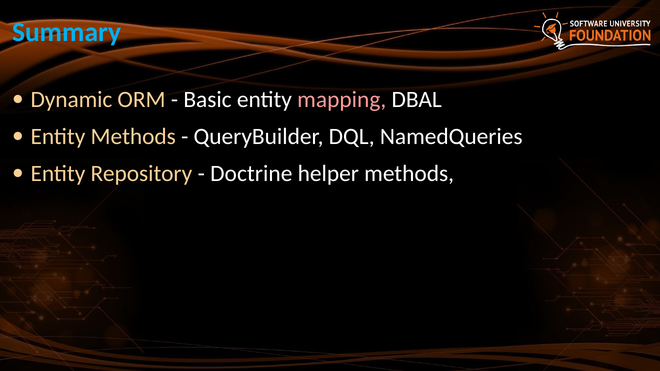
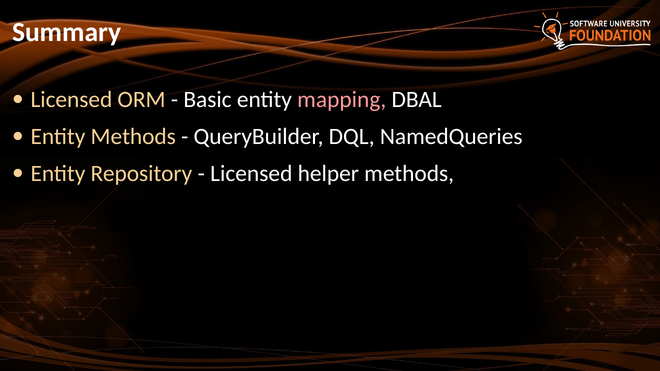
Summary colour: light blue -> white (67, 32)
Dynamic: Dynamic -> Licensed (71, 100)
Doctrine: Doctrine -> Licensed (251, 174)
